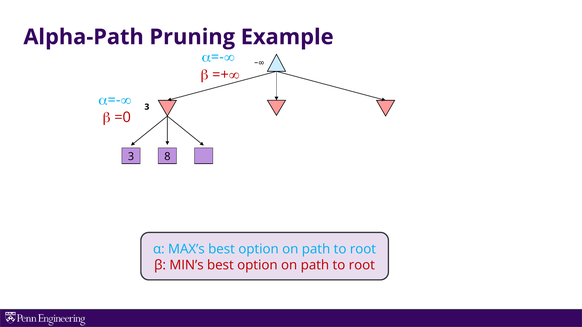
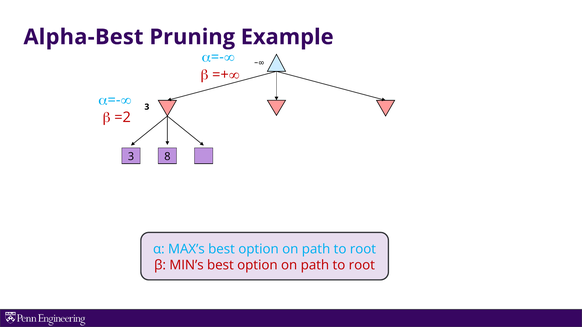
Alpha-Path: Alpha-Path -> Alpha-Best (83, 37)
=0: =0 -> =2 (123, 118)
